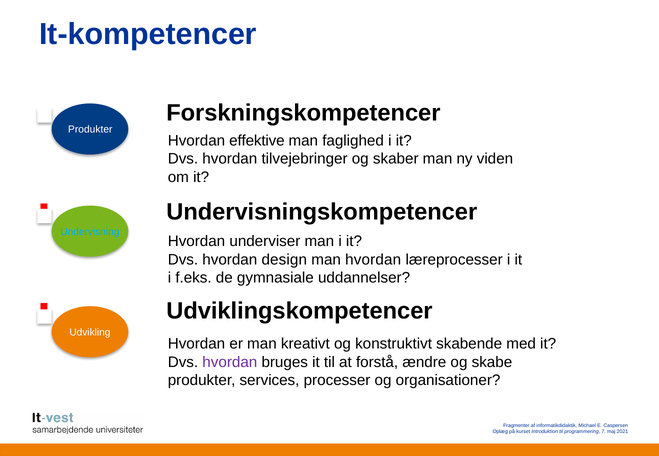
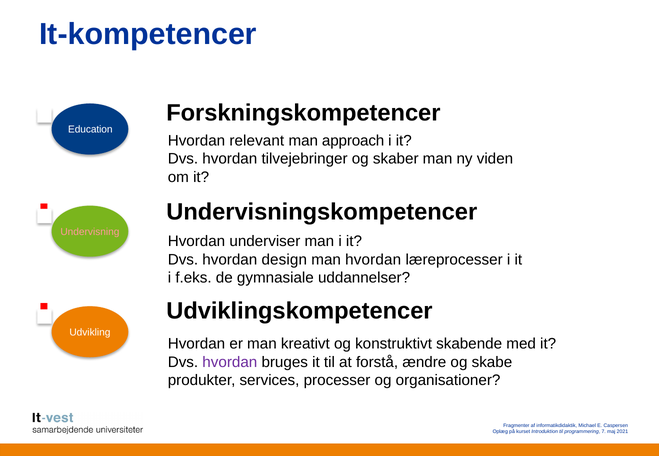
Produkter: Produkter -> Education (90, 130)
effektive: effektive -> relevant (257, 141)
faglighed: faglighed -> approach (353, 141)
Undervisning colour: light blue -> pink (90, 232)
